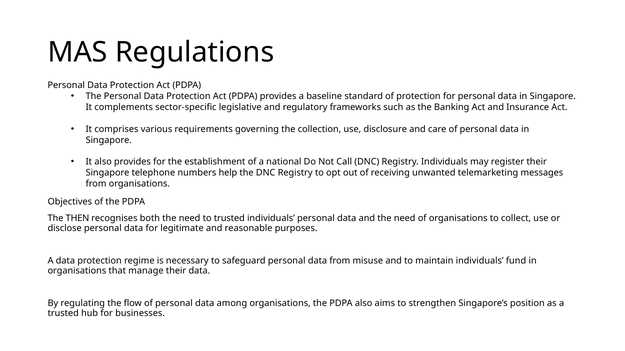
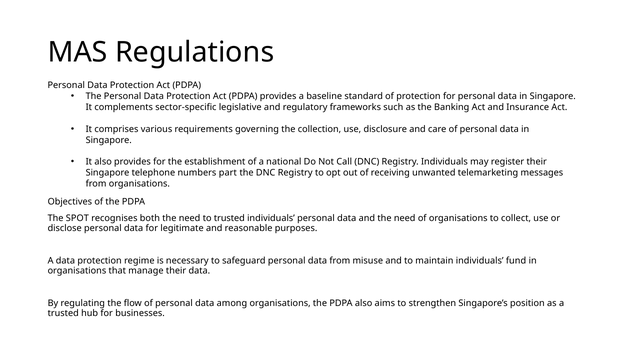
help: help -> part (228, 173)
THEN: THEN -> SPOT (77, 219)
